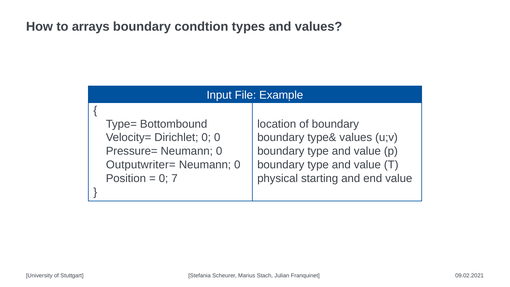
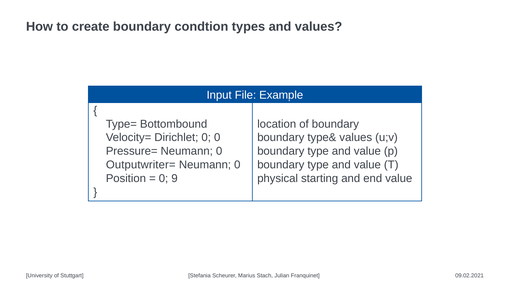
arrays: arrays -> create (91, 27)
7: 7 -> 9 (174, 178)
